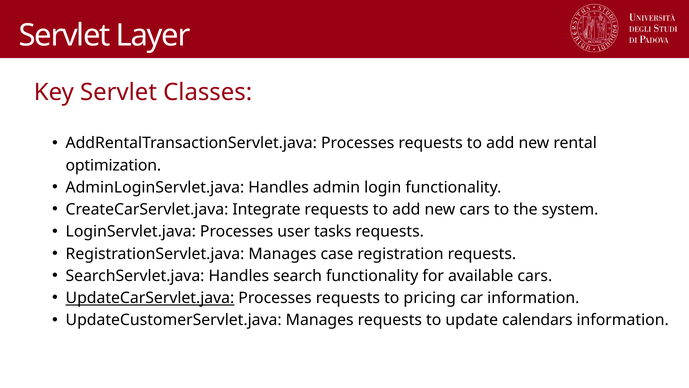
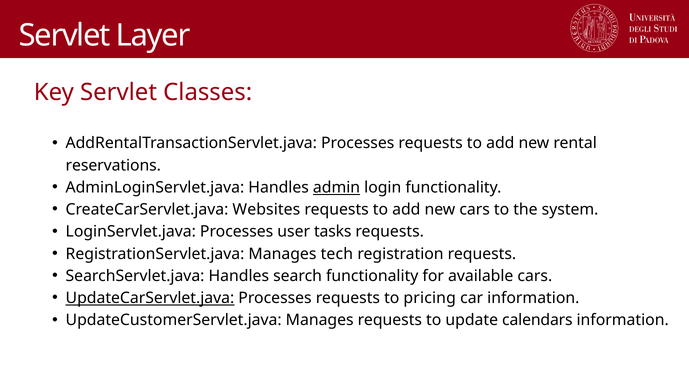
optimization: optimization -> reservations (113, 165)
admin underline: none -> present (337, 187)
Integrate: Integrate -> Websites (266, 209)
case: case -> tech (337, 254)
